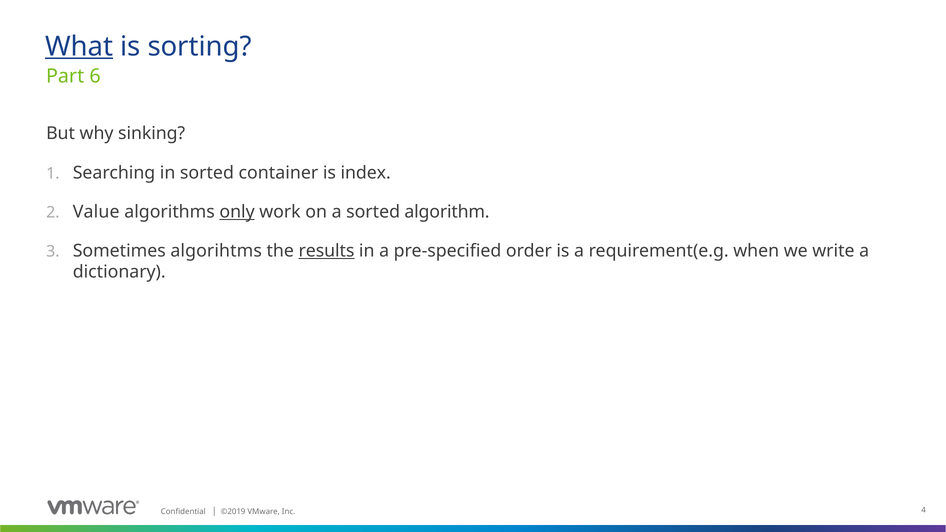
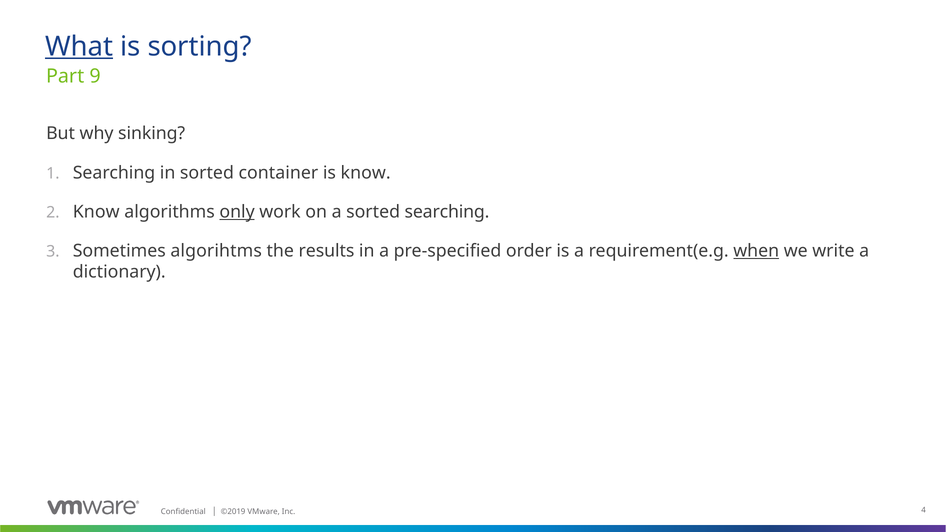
6: 6 -> 9 (95, 76)
is index: index -> know (366, 173)
2 Value: Value -> Know (96, 212)
sorted algorithm: algorithm -> searching (447, 212)
results underline: present -> none (327, 251)
when underline: none -> present (756, 251)
